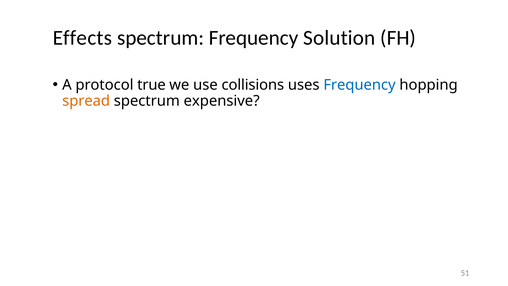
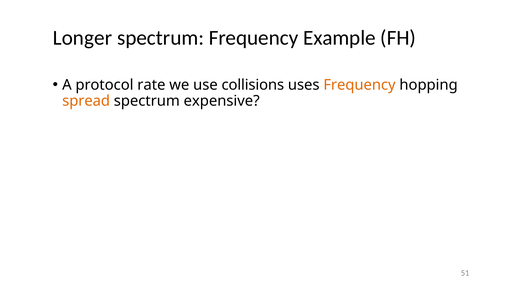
Effects: Effects -> Longer (82, 38)
Solution: Solution -> Example (339, 38)
true: true -> rate (151, 85)
Frequency colour: blue -> orange (359, 85)
